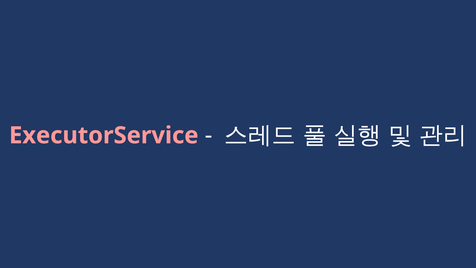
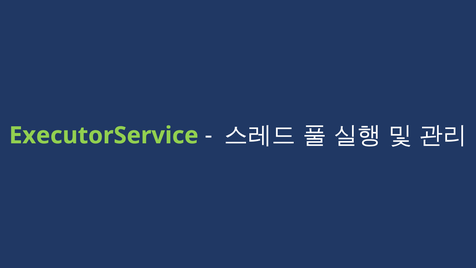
ExecutorService colour: pink -> light green (104, 135)
